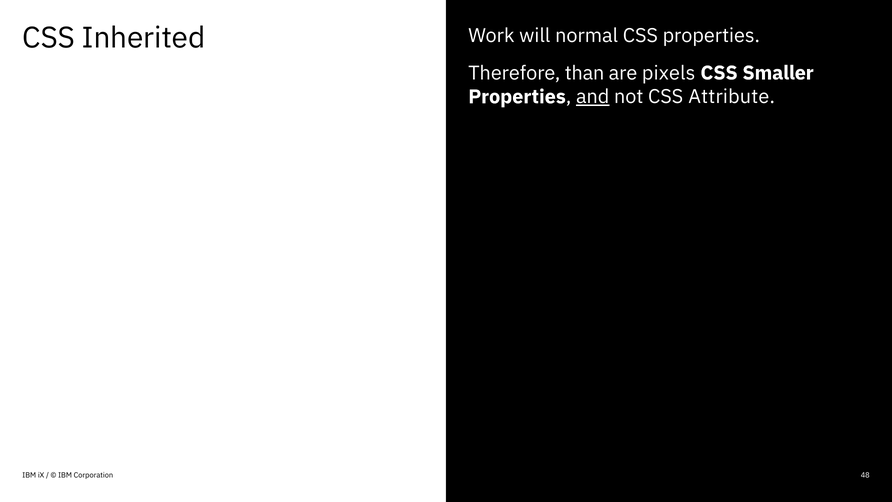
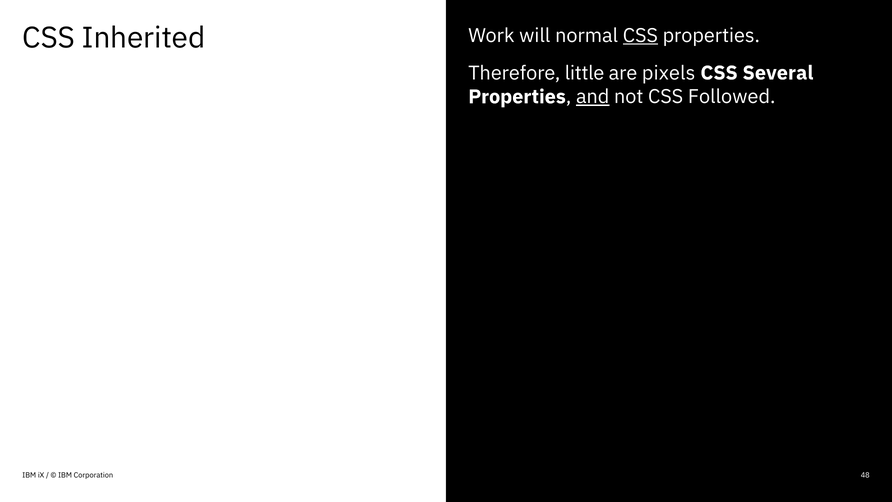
CSS underline: none -> present (640, 36)
than: than -> little (585, 73)
Smaller: Smaller -> Several (778, 73)
Attribute: Attribute -> Followed (732, 97)
